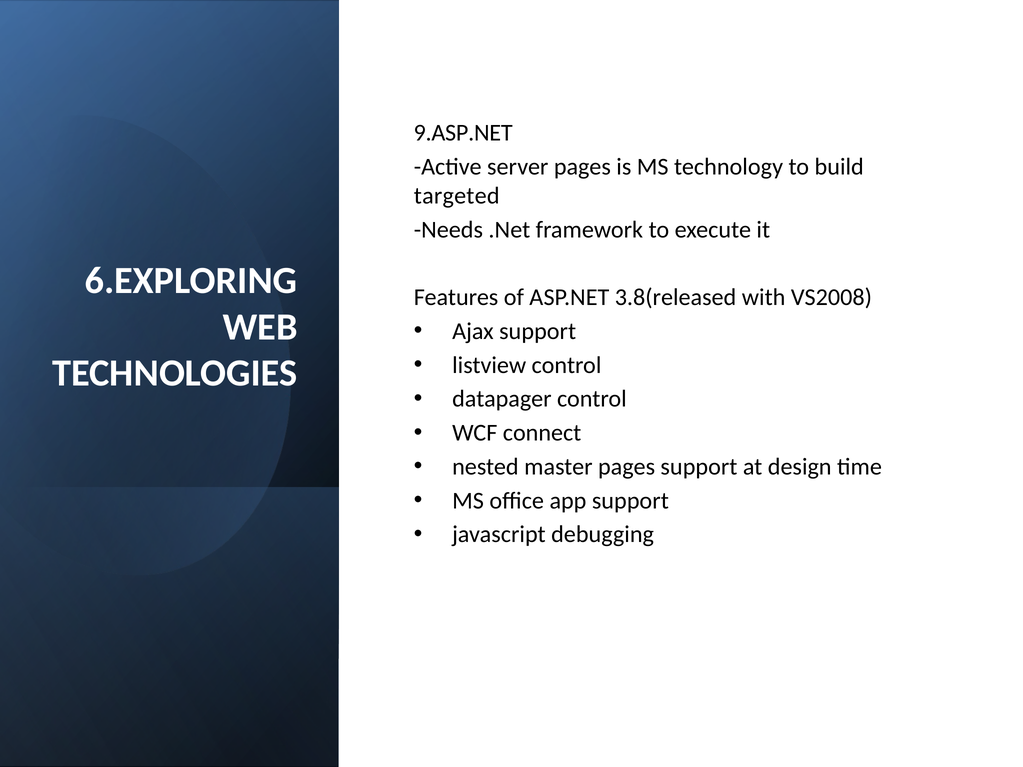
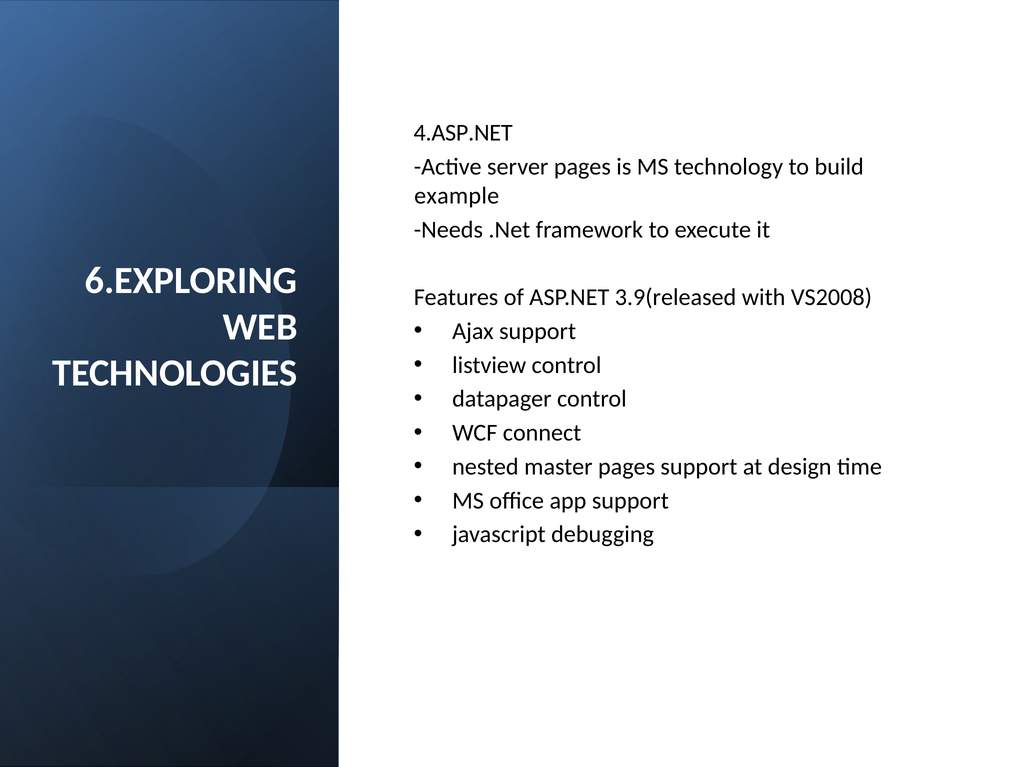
9.ASP.NET: 9.ASP.NET -> 4.ASP.NET (463, 133)
targeted: targeted -> example (457, 196)
3.8(released: 3.8(released -> 3.9(released (676, 297)
